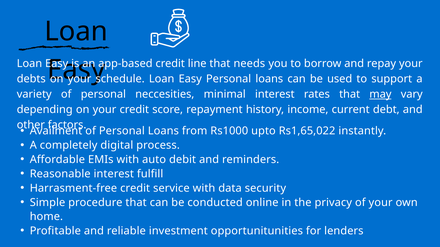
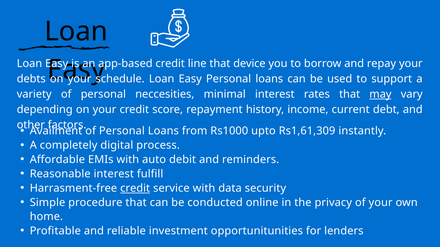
needs: needs -> device (249, 64)
Rs1,65,022: Rs1,65,022 -> Rs1,61,309 (307, 131)
credit underline: none -> present (135, 189)
